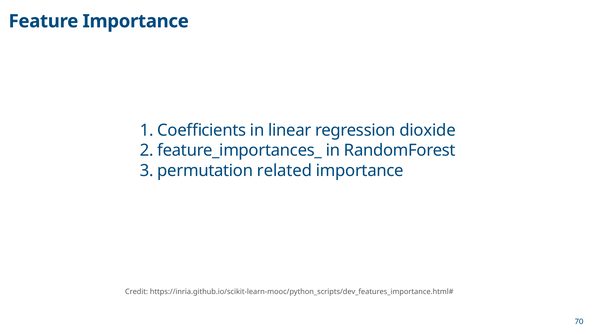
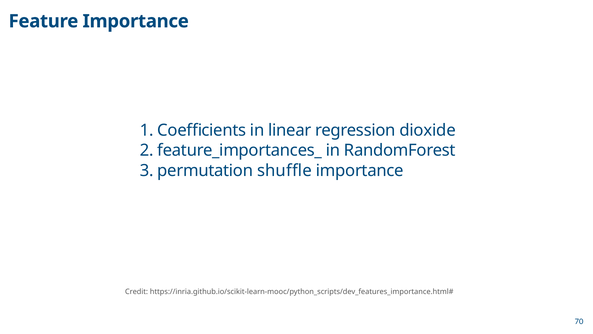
related: related -> shuffle (284, 170)
